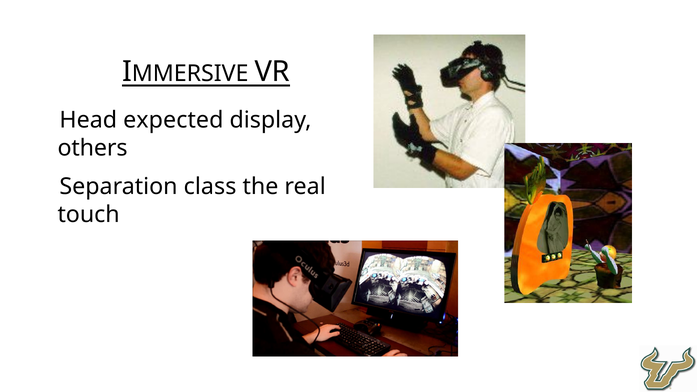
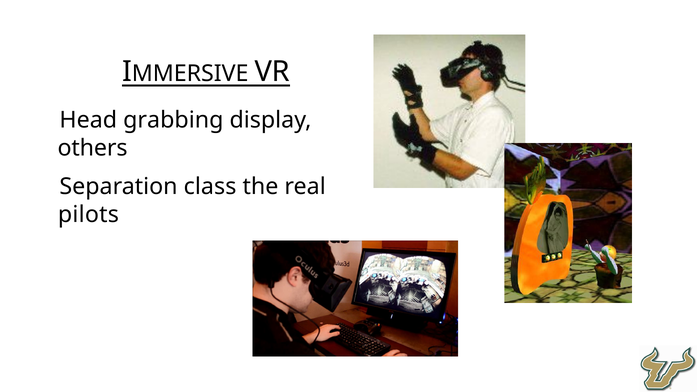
expected: expected -> grabbing (173, 120)
touch: touch -> pilots (88, 215)
